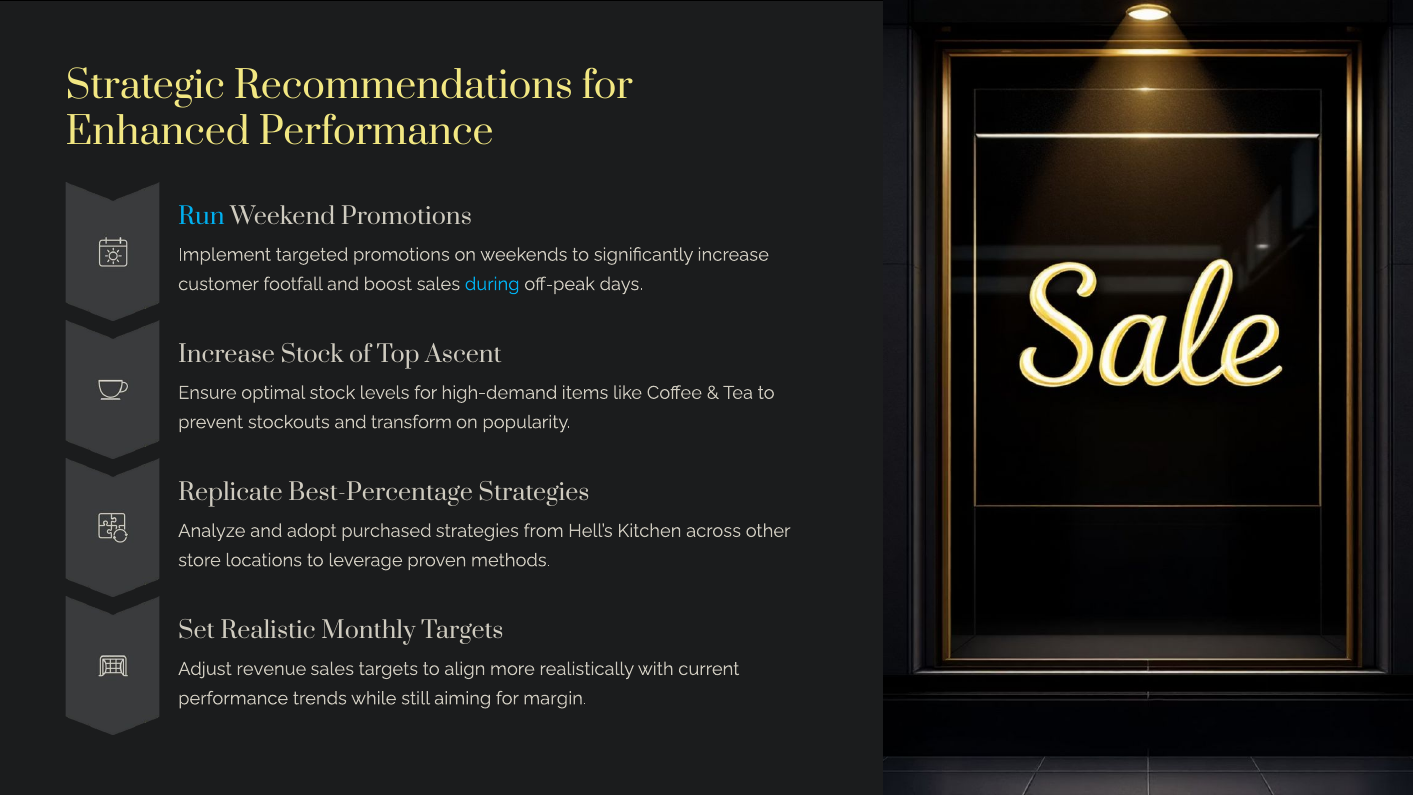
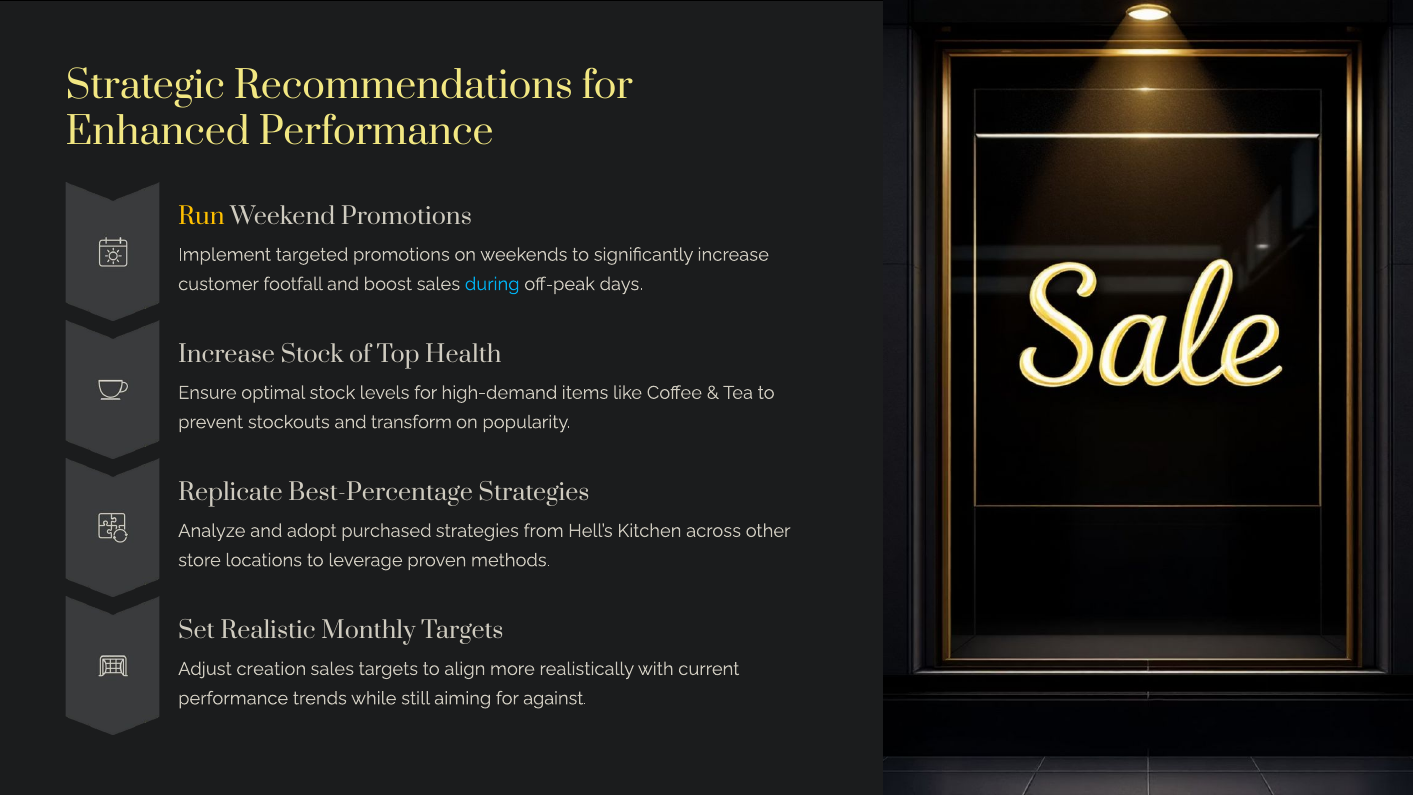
Run colour: light blue -> yellow (201, 217)
Ascent: Ascent -> Health (463, 355)
revenue: revenue -> creation (271, 669)
margin: margin -> against (555, 698)
